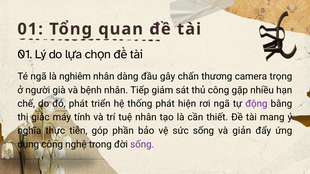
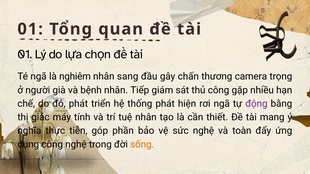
dàng: dàng -> sang (128, 77)
sức sống: sống -> nghệ (203, 131)
giản: giản -> toàn (242, 131)
sống colour: purple -> orange (142, 145)
